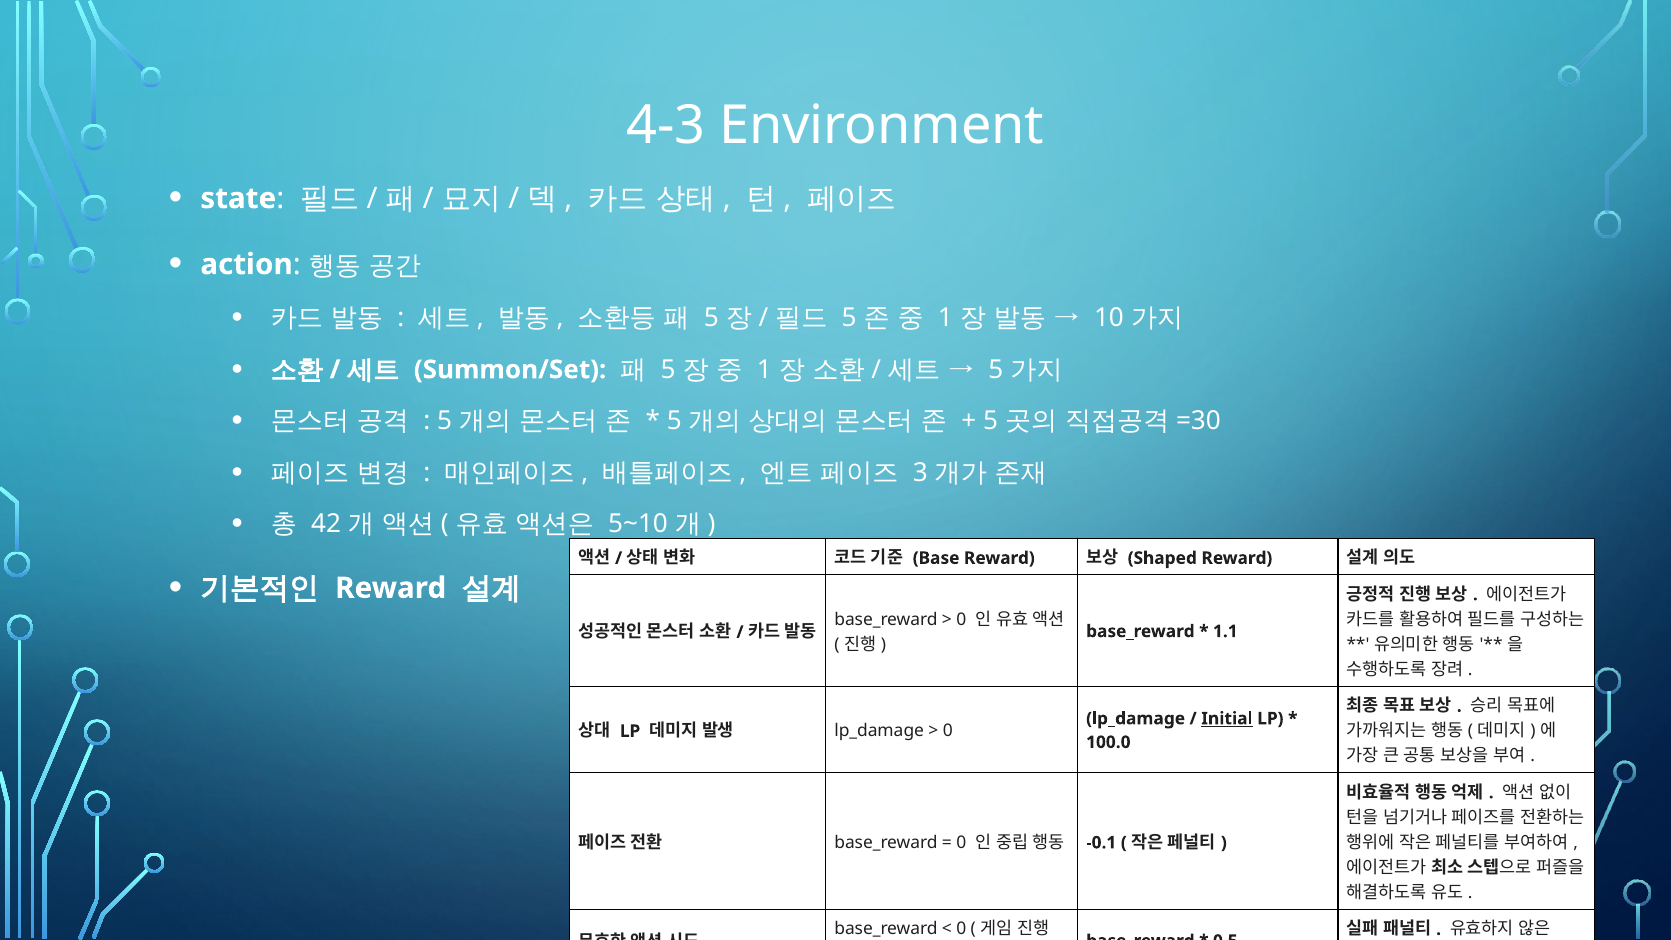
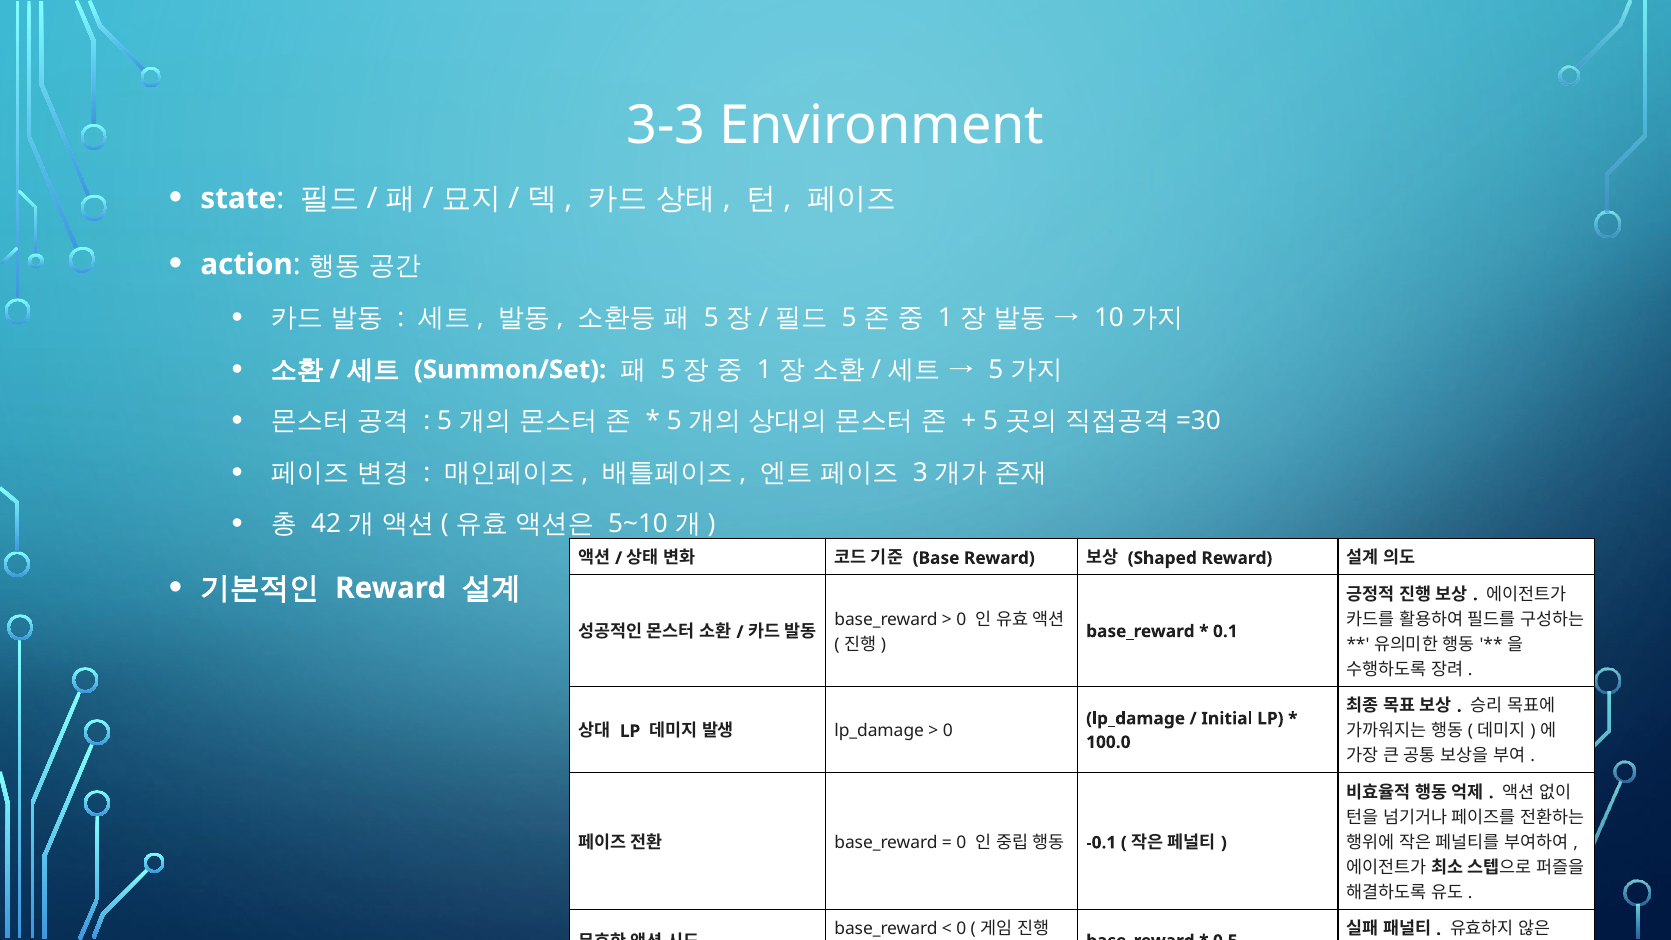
4-3: 4-3 -> 3-3 (666, 126)
1.1: 1.1 -> 0.1 (1225, 631)
Initial underline: present -> none (1227, 719)
